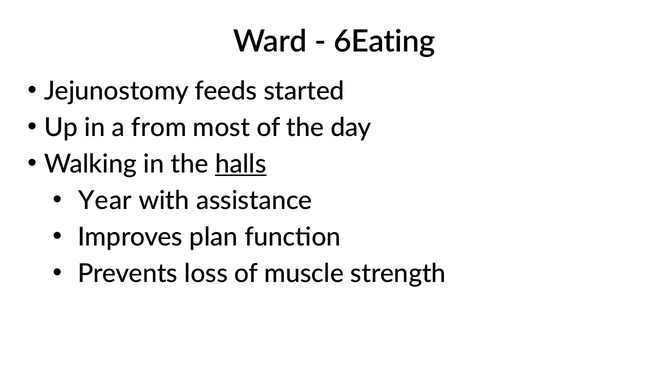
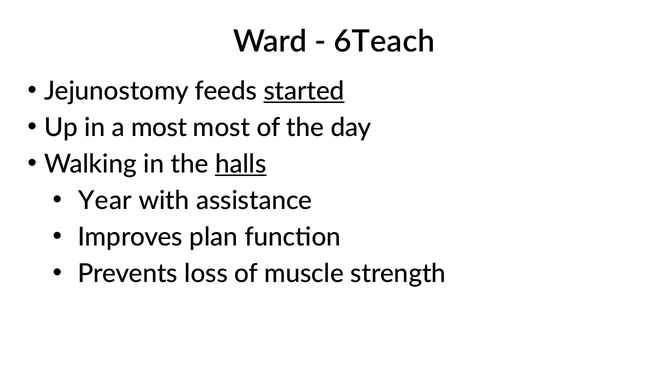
6Eating: 6Eating -> 6Teach (384, 41)
started underline: none -> present (304, 91)
a from: from -> most (159, 128)
